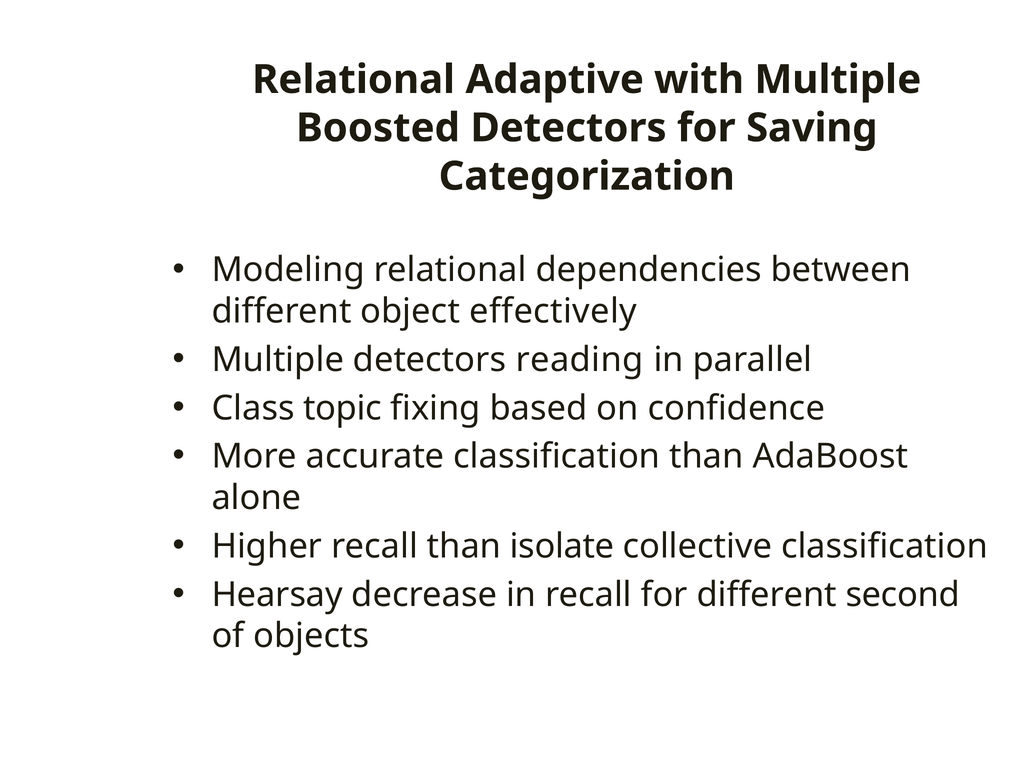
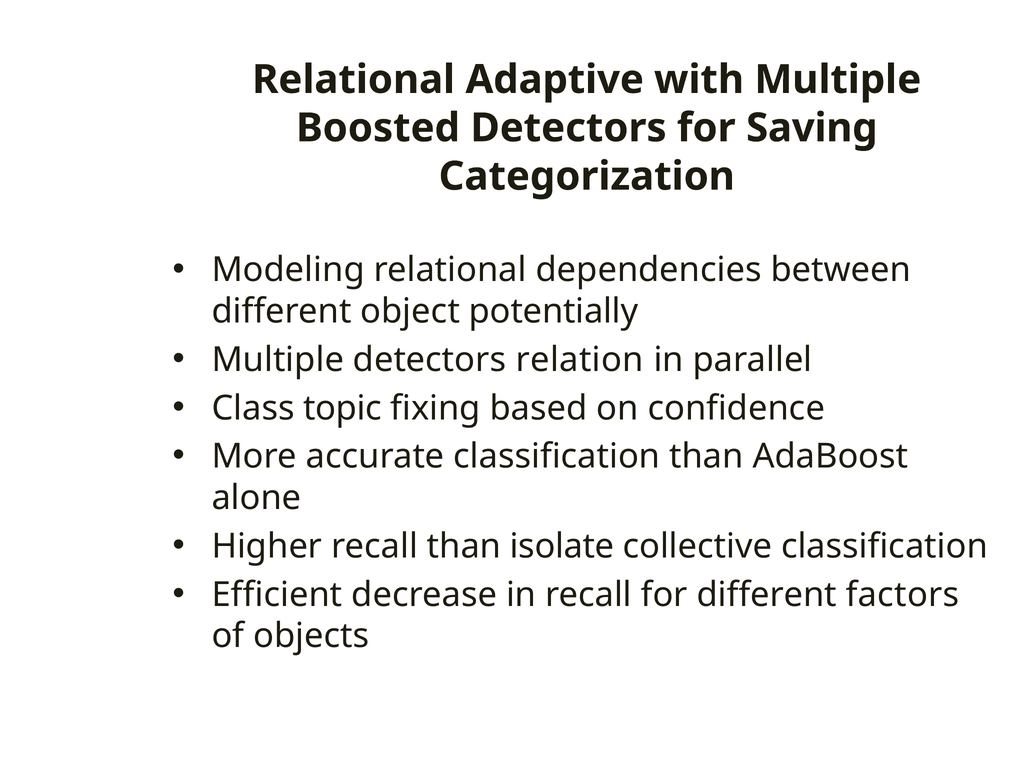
effectively: effectively -> potentially (554, 311)
reading: reading -> relation (580, 359)
Hearsay: Hearsay -> Efficient (277, 594)
second: second -> factors (902, 594)
